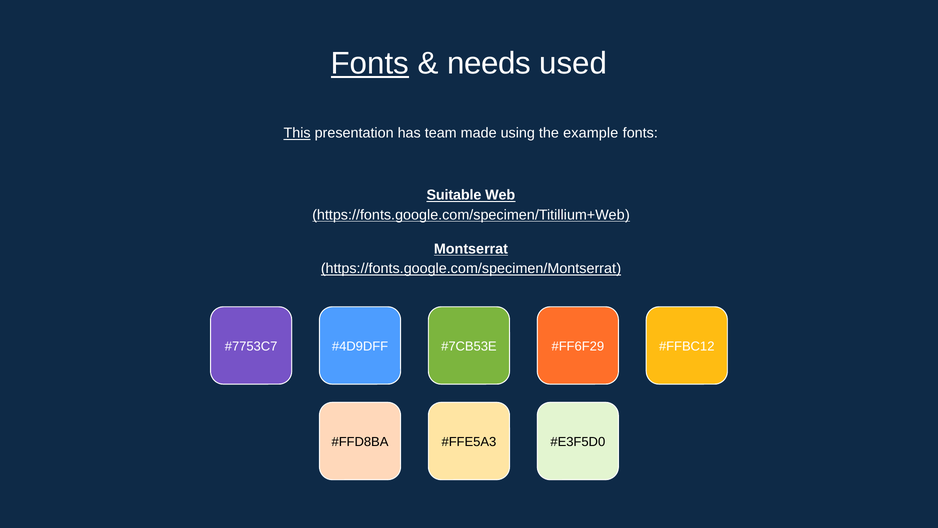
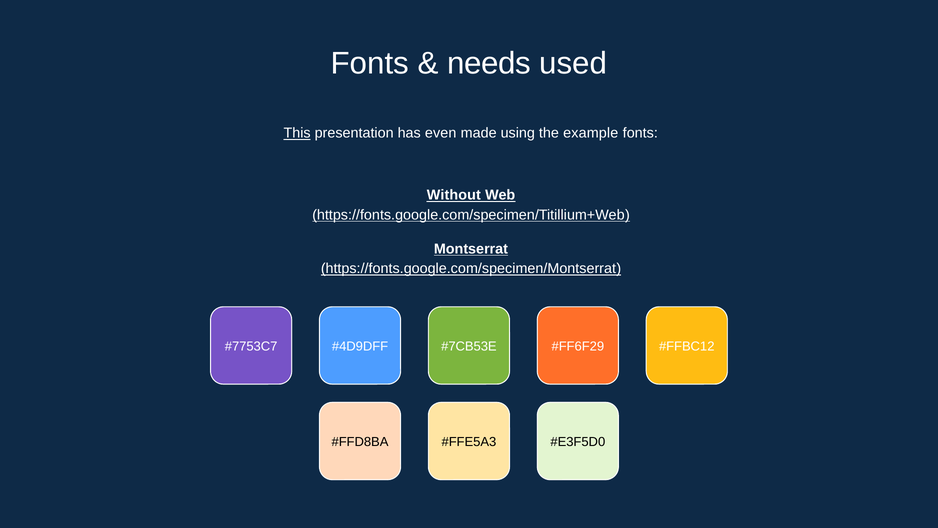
Fonts underline: present -> none (370, 64)
team: team -> even (441, 133)
Suitable: Suitable -> Without (454, 195)
